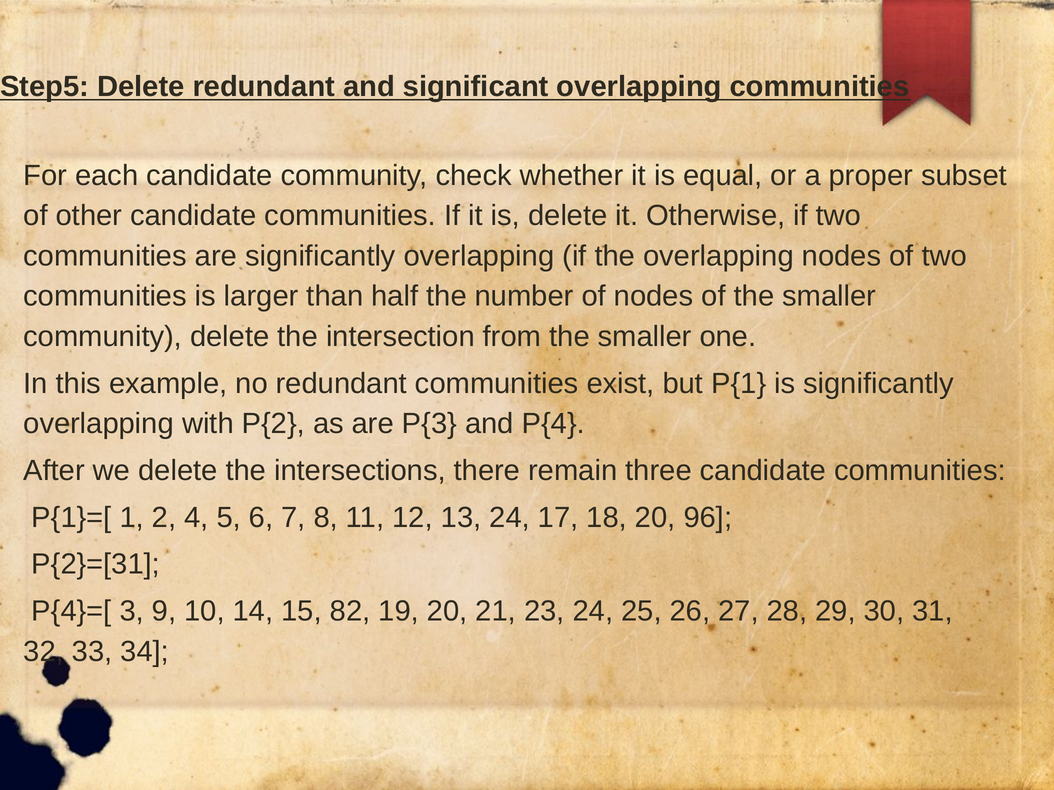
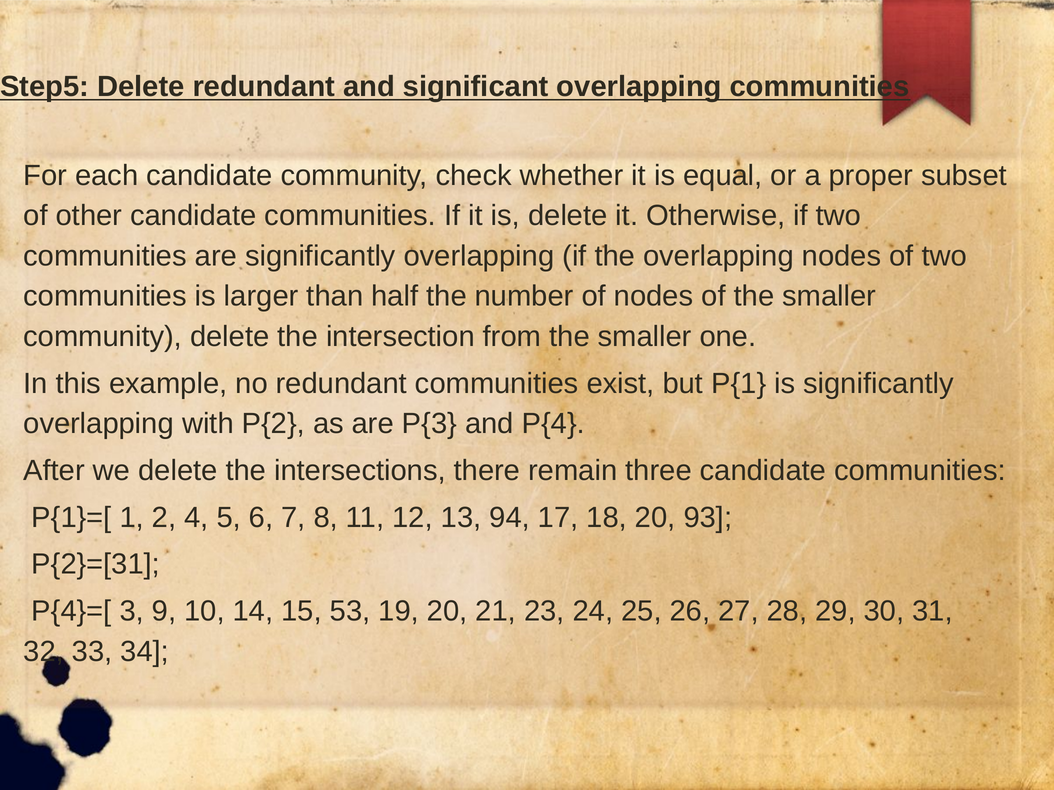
13 24: 24 -> 94 (510, 518)
96: 96 -> 93 (708, 518)
82: 82 -> 53 (350, 611)
